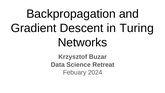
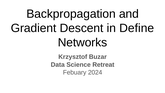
Turing: Turing -> Define (137, 28)
